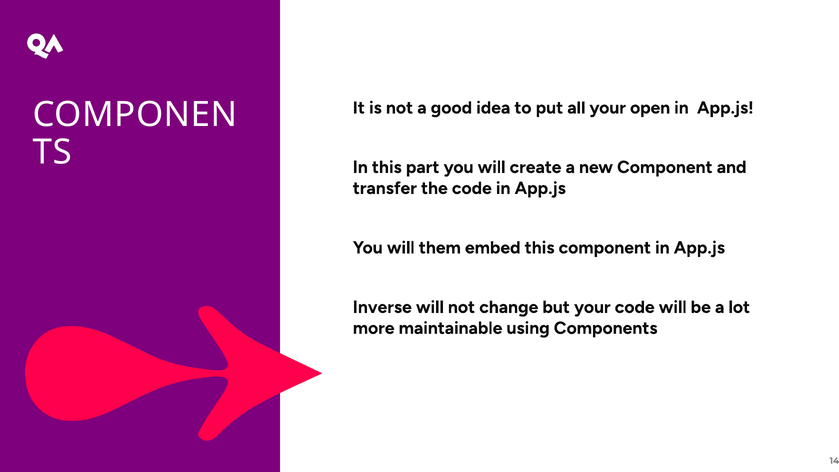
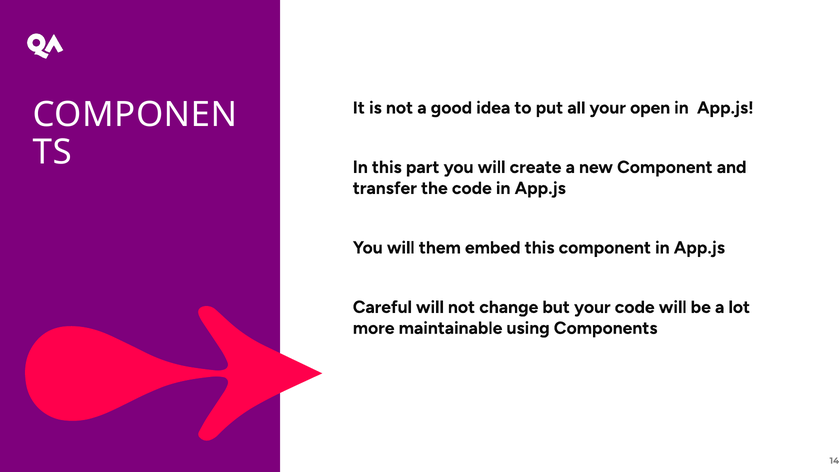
Inverse: Inverse -> Careful (382, 307)
